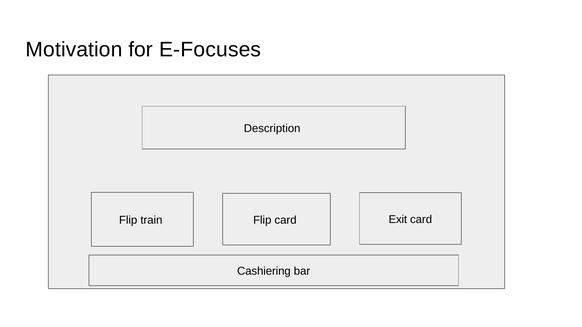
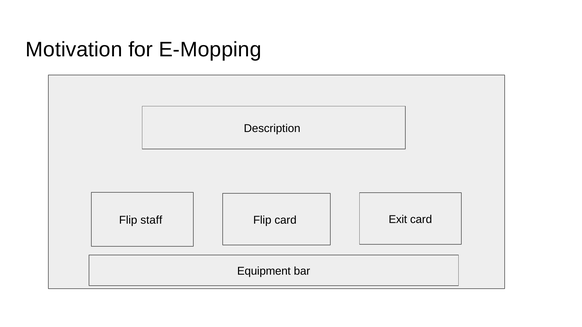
E-Focuses: E-Focuses -> E-Mopping (210, 50)
train: train -> staff (151, 220)
Cashiering: Cashiering -> Equipment (264, 271)
